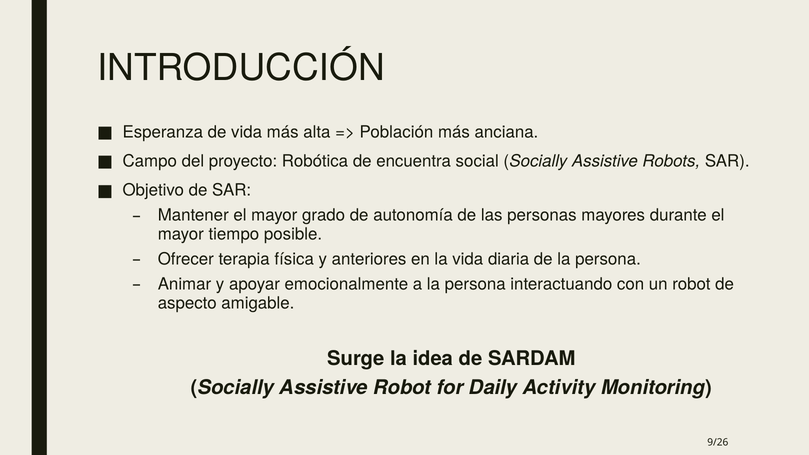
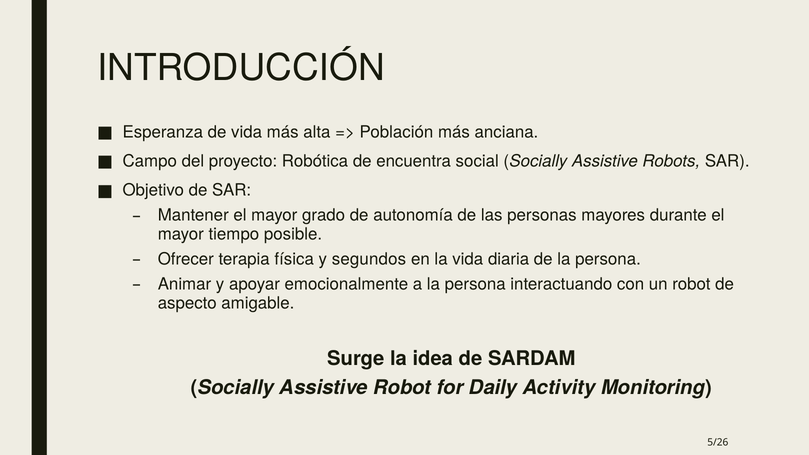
anteriores: anteriores -> segundos (369, 259)
9/26: 9/26 -> 5/26 (718, 442)
